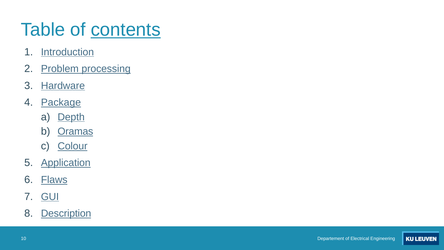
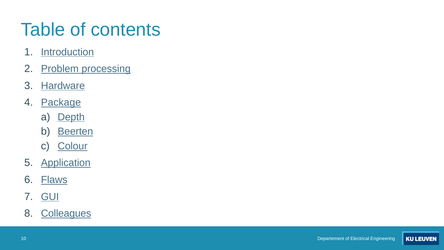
contents underline: present -> none (126, 30)
Oramas: Oramas -> Beerten (75, 131)
Description: Description -> Colleagues (66, 213)
